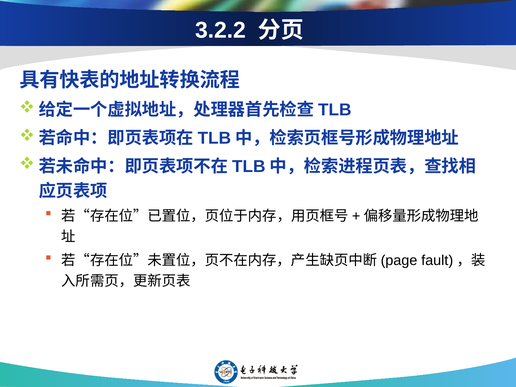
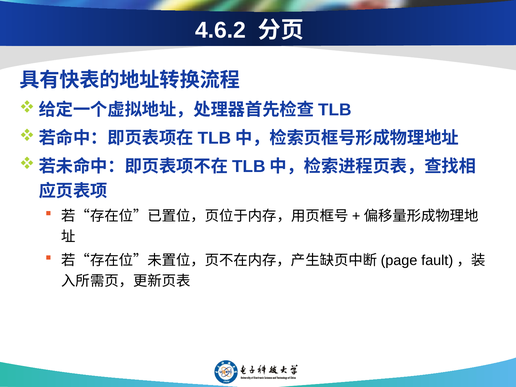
3.2.2: 3.2.2 -> 4.6.2 (220, 30)
